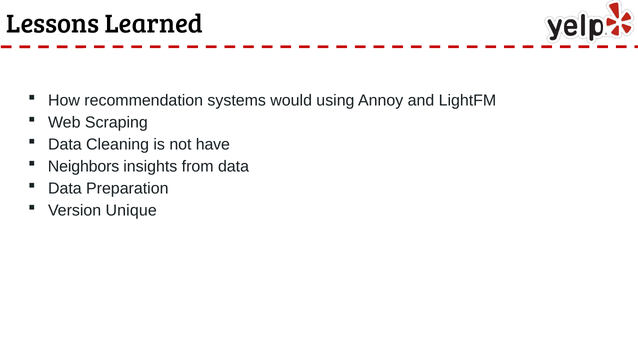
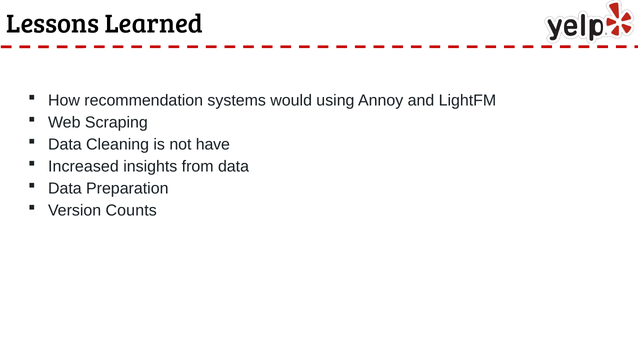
Neighbors: Neighbors -> Increased (83, 166)
Unique: Unique -> Counts (131, 210)
